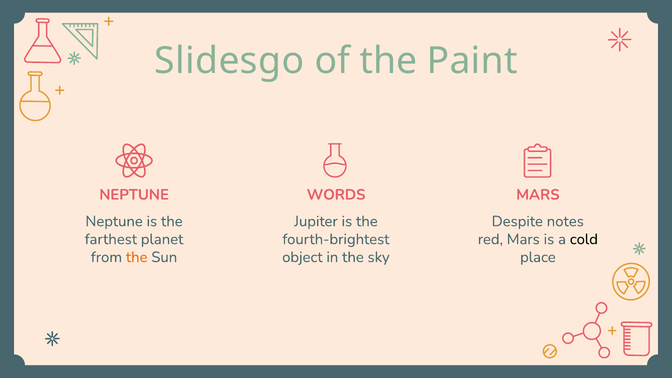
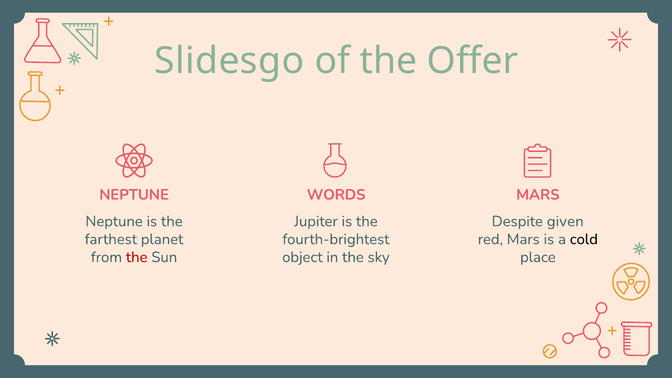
Paint: Paint -> Offer (472, 61)
notes: notes -> given (565, 221)
the colour: orange -> red (137, 257)
